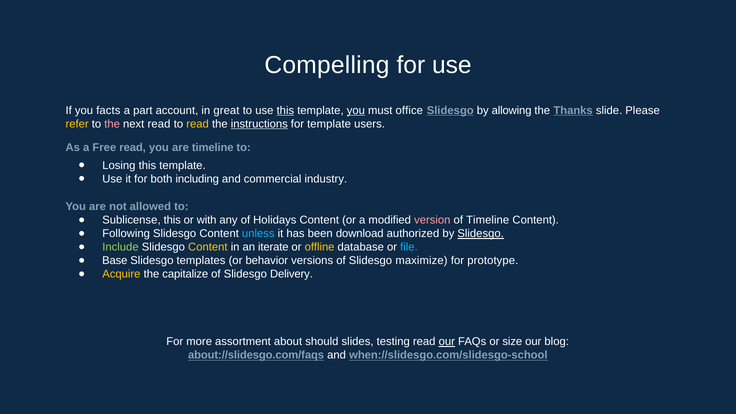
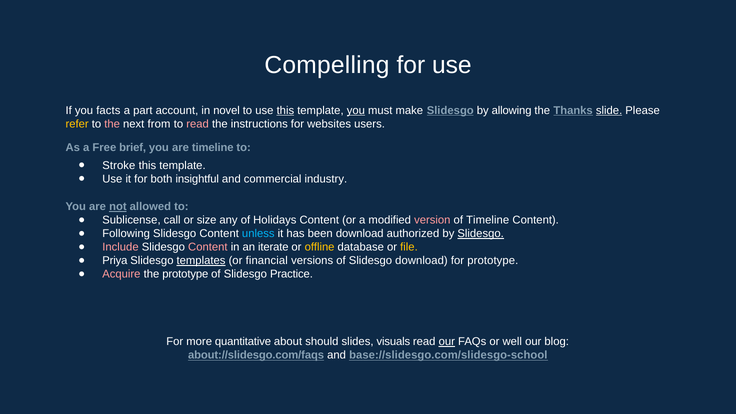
great: great -> novel (227, 110)
office: office -> make (409, 110)
slide underline: none -> present (609, 110)
next read: read -> from (159, 124)
read colour: yellow -> pink (198, 124)
instructions underline: present -> none (259, 124)
for template: template -> websites (329, 124)
Free read: read -> brief (133, 148)
Losing: Losing -> Stroke (119, 165)
including: including -> insightful (197, 179)
not underline: none -> present (118, 207)
Sublicense this: this -> call (172, 220)
with: with -> size (207, 220)
Include colour: light green -> pink (121, 247)
Content colour: yellow -> pink (208, 247)
file colour: light blue -> yellow (409, 247)
Base: Base -> Priya (115, 261)
templates underline: none -> present (201, 261)
behavior: behavior -> financial (267, 261)
Slidesgo maximize: maximize -> download (421, 261)
Acquire colour: yellow -> pink (121, 274)
the capitalize: capitalize -> prototype (185, 274)
Delivery: Delivery -> Practice (291, 274)
assortment: assortment -> quantitative (243, 342)
testing: testing -> visuals (393, 342)
size: size -> well (512, 342)
when://slidesgo.com/slidesgo-school: when://slidesgo.com/slidesgo-school -> base://slidesgo.com/slidesgo-school (448, 355)
